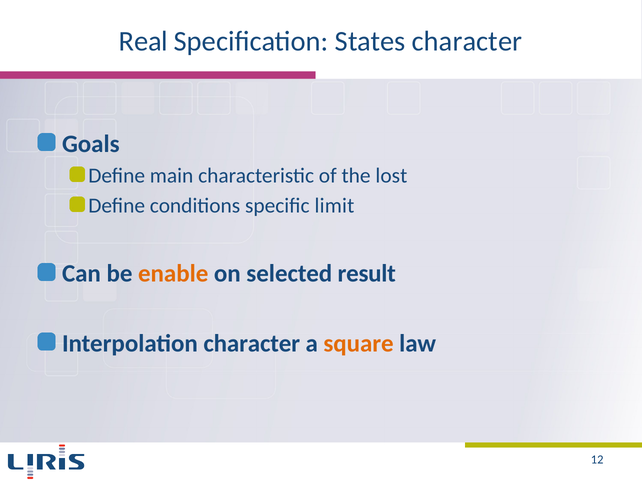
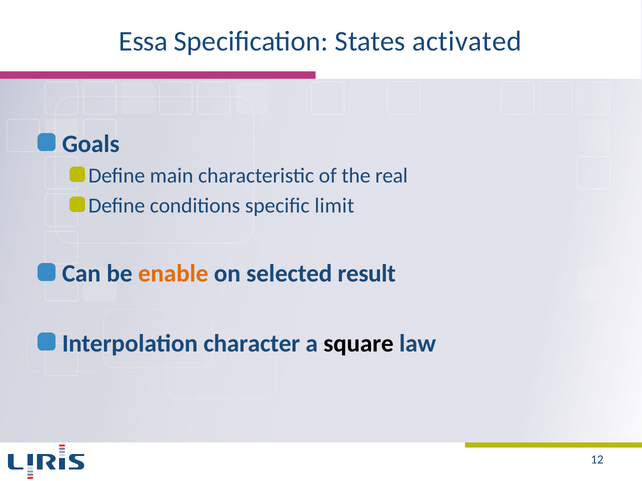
Real: Real -> Essa (143, 42)
States character: character -> activated (467, 42)
lost: lost -> real (392, 176)
square colour: orange -> black (359, 344)
